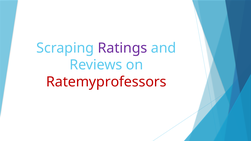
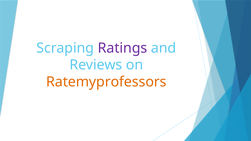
Ratemyprofessors colour: red -> orange (106, 82)
